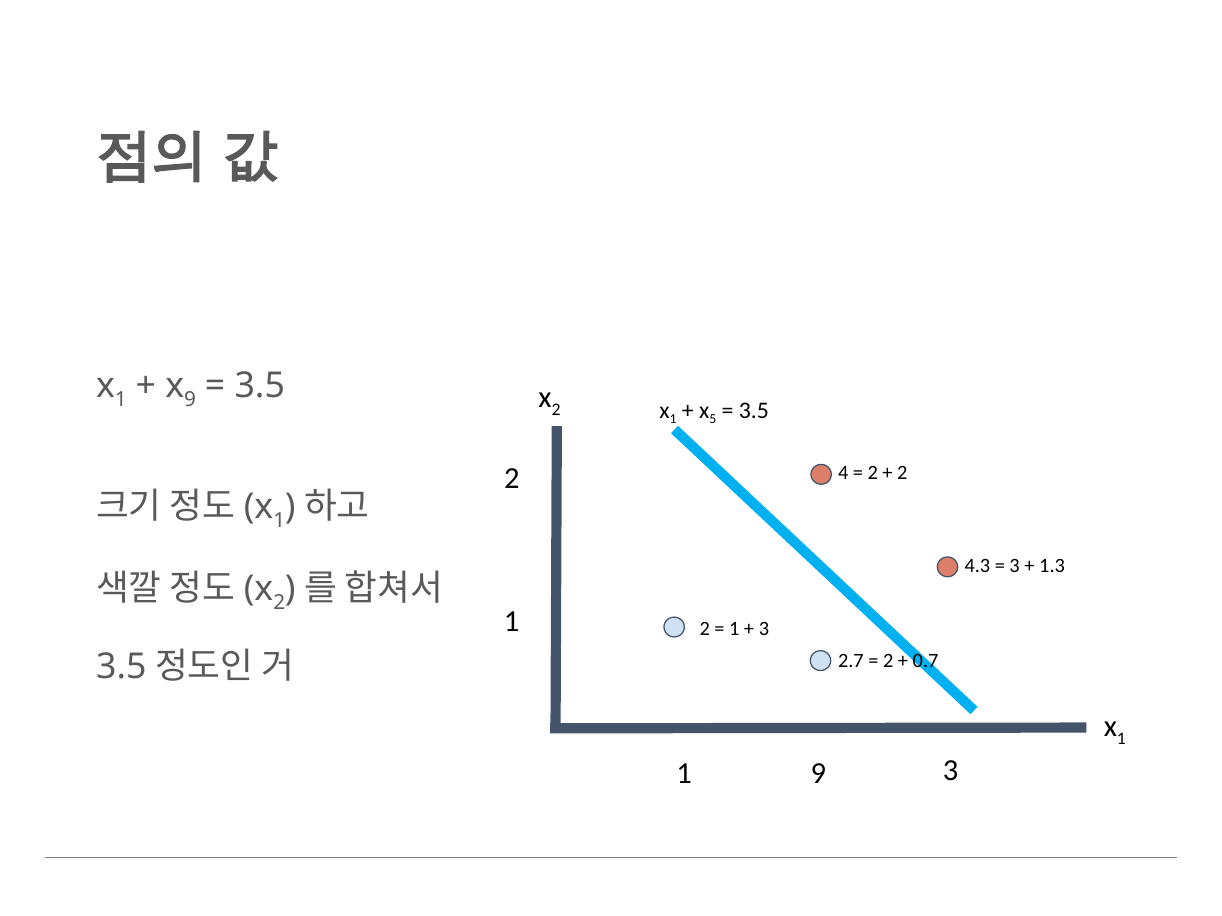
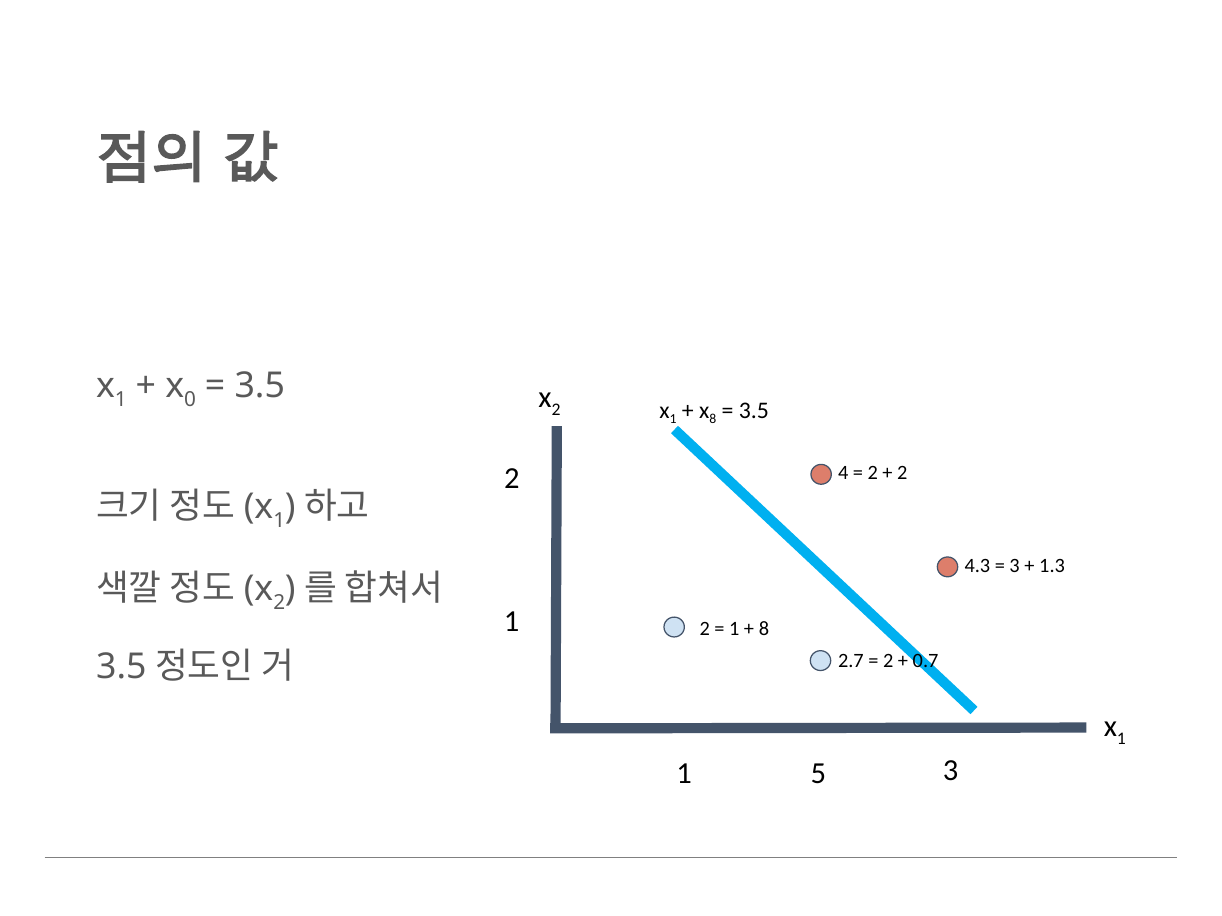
9: 9 -> 0 (190, 400)
5: 5 -> 8 (713, 420)
3: 3 -> 8 (764, 629)
1 9: 9 -> 5 (818, 774)
